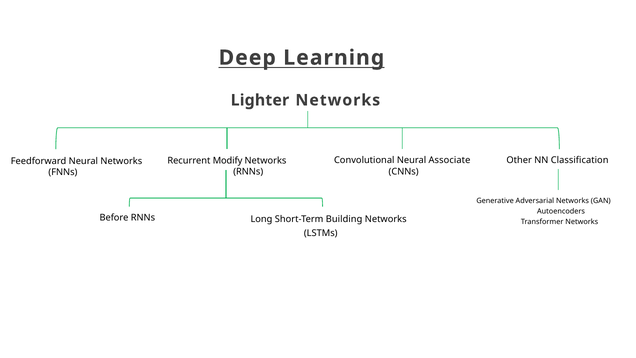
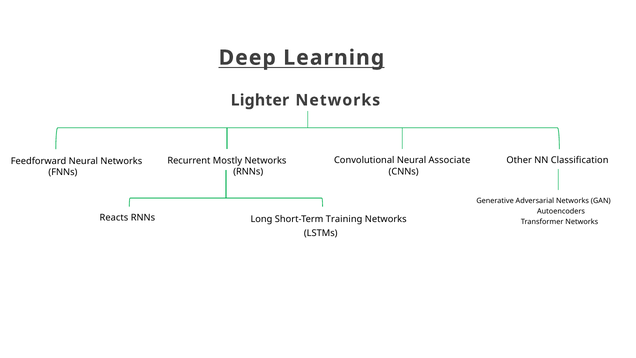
Modify: Modify -> Mostly (227, 161)
Before: Before -> Reacts (114, 218)
Building: Building -> Training (344, 219)
